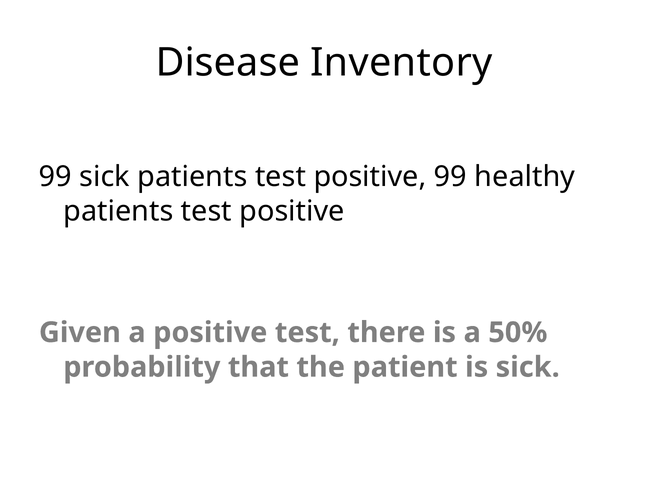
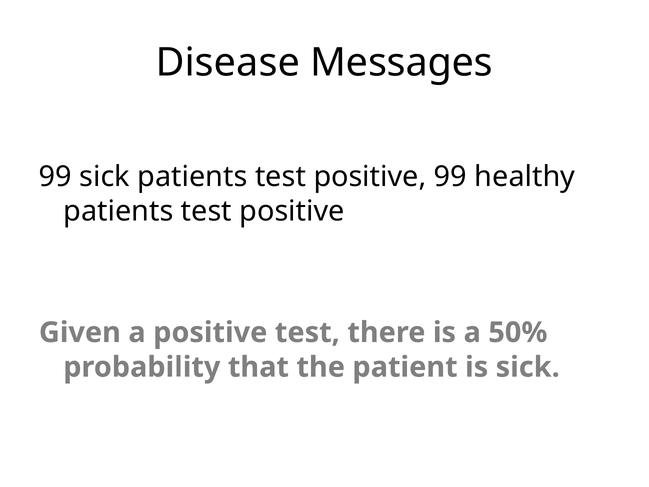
Inventory: Inventory -> Messages (402, 63)
